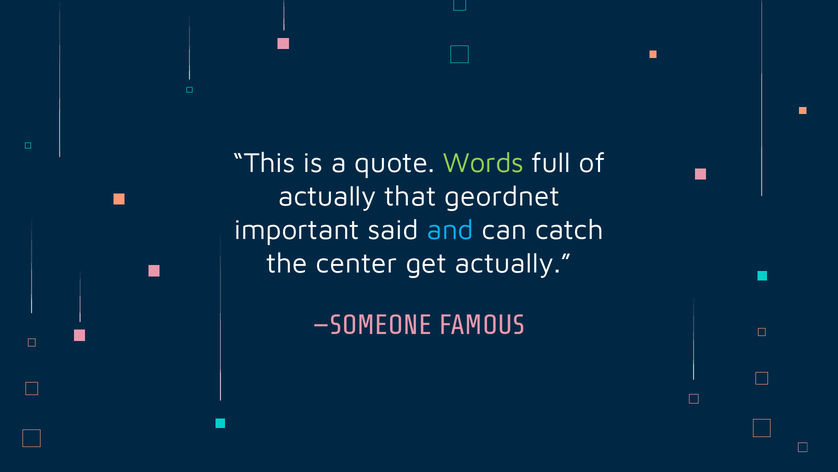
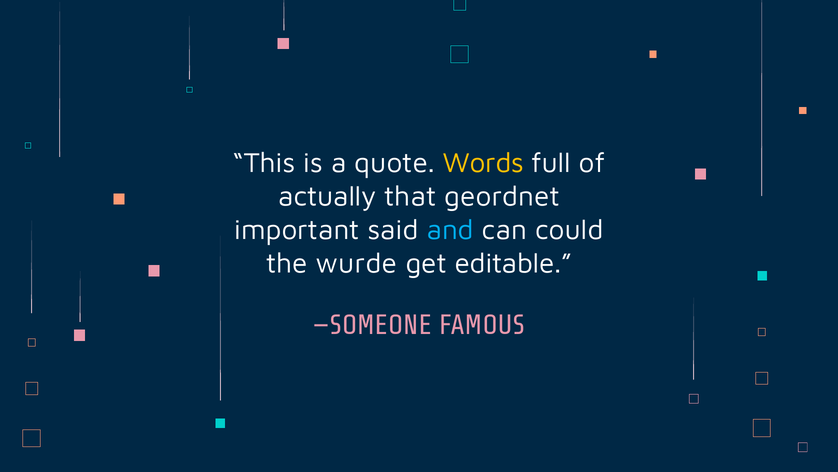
Words colour: light green -> yellow (483, 163)
catch: catch -> could (569, 230)
center: center -> wurde (356, 263)
get actually: actually -> editable (513, 263)
